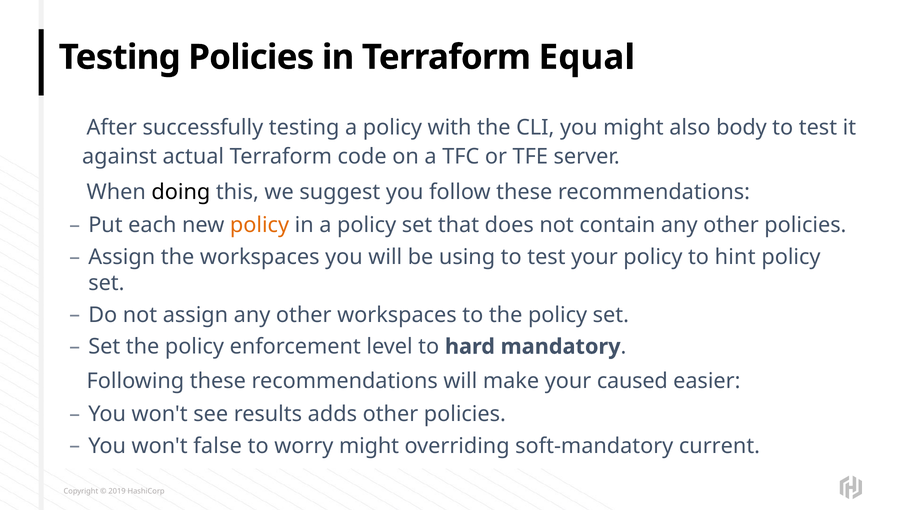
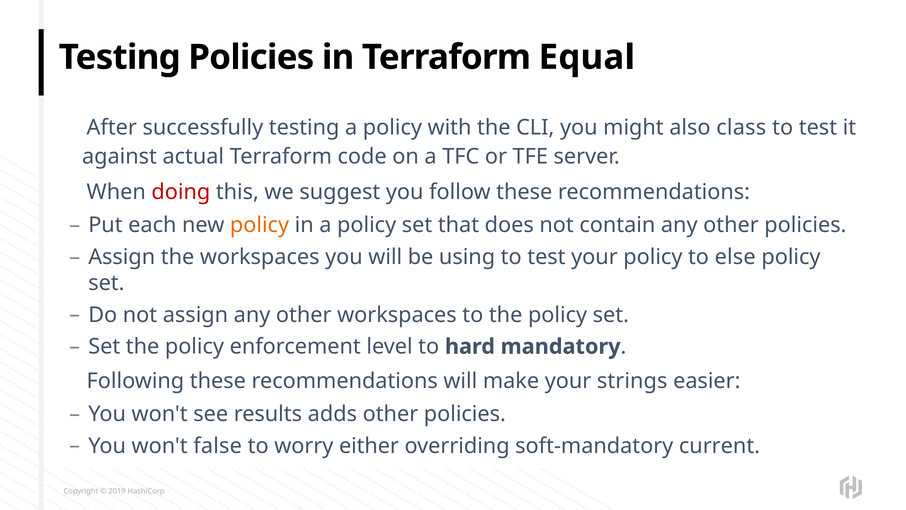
body: body -> class (741, 128)
doing colour: black -> red (181, 192)
hint: hint -> else (735, 257)
caused: caused -> strings (632, 381)
worry might: might -> either (369, 446)
